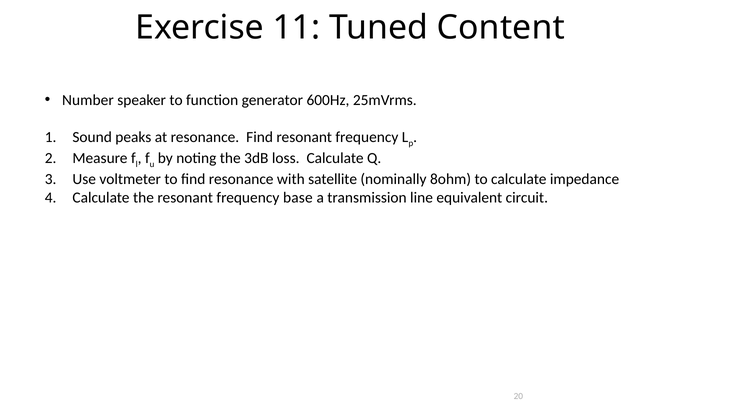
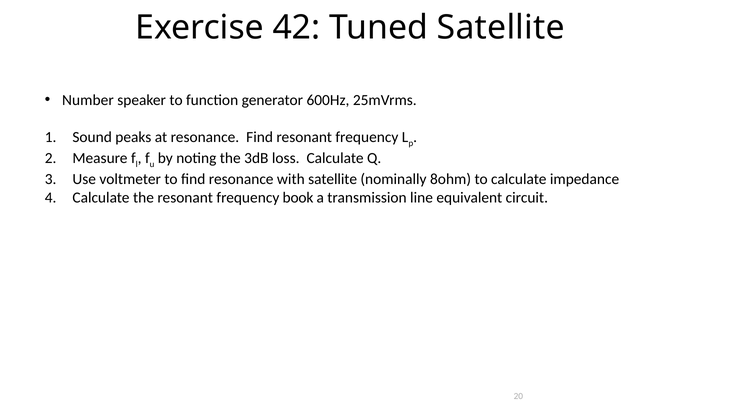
11: 11 -> 42 (296, 28)
Tuned Content: Content -> Satellite (501, 28)
base: base -> book (298, 198)
